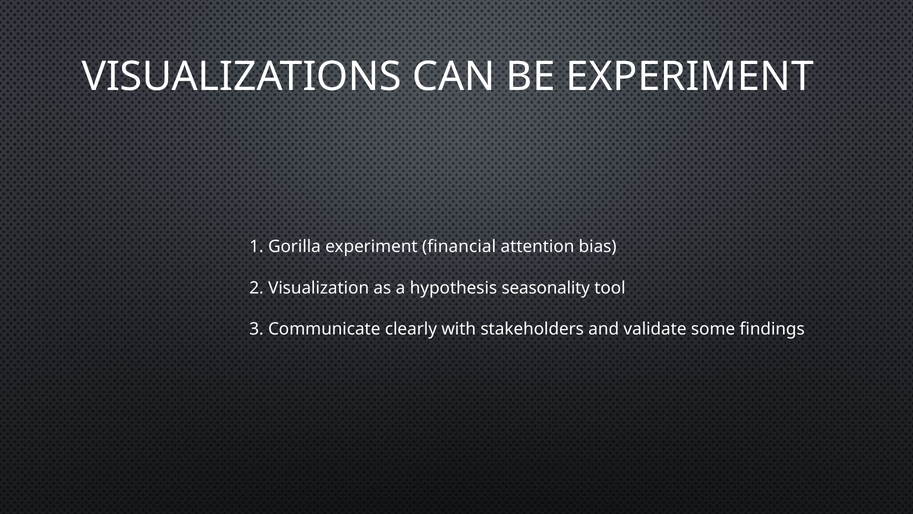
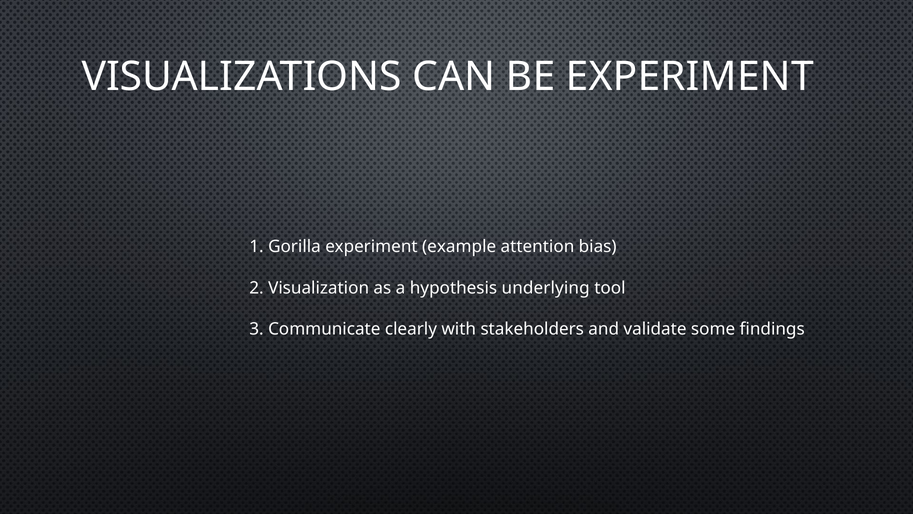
financial: financial -> example (459, 247)
seasonality: seasonality -> underlying (546, 288)
